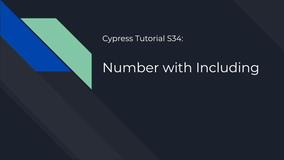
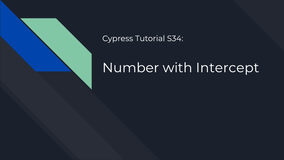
Including: Including -> Intercept (228, 68)
